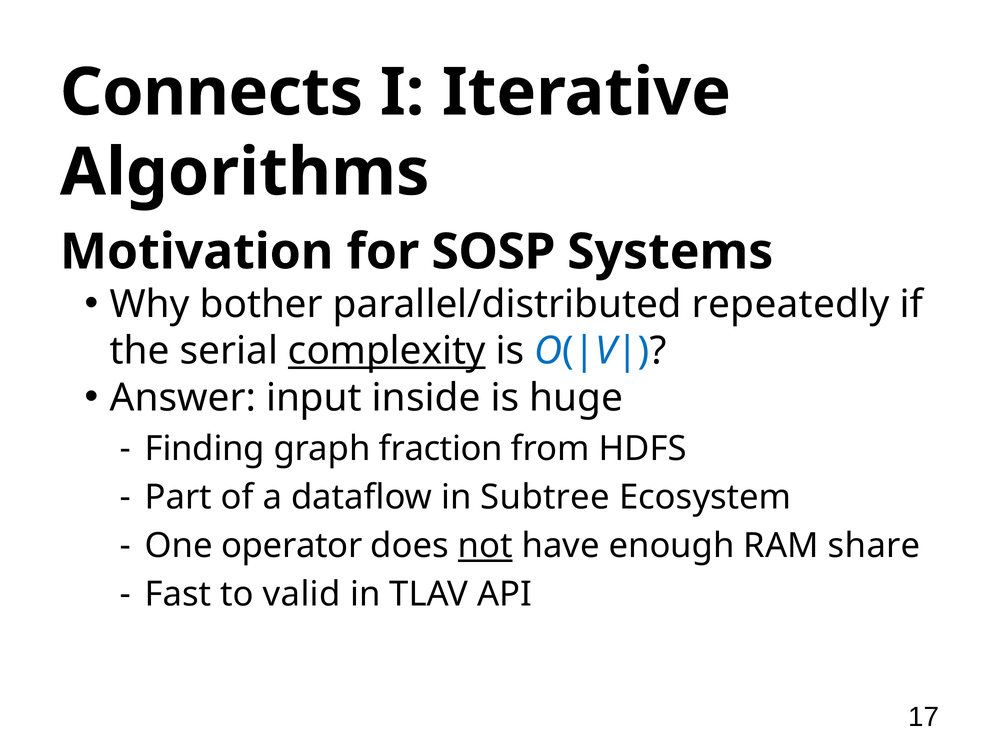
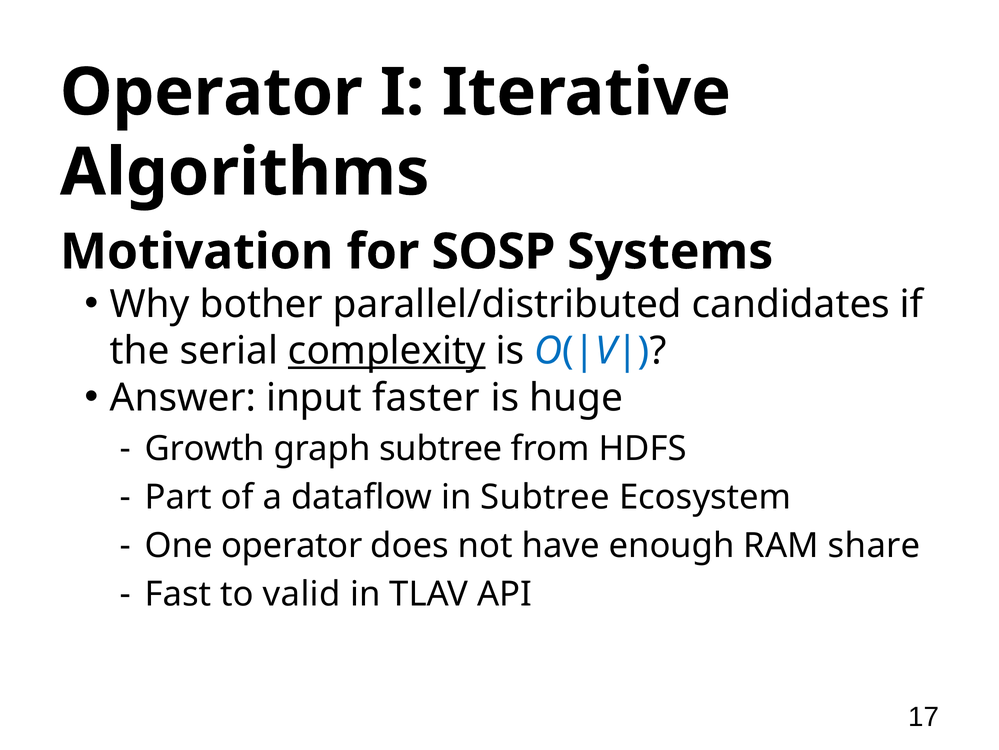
Connects: Connects -> Operator (211, 92)
repeatedly: repeatedly -> candidates (791, 304)
inside: inside -> faster (426, 397)
Finding: Finding -> Growth (205, 448)
graph fraction: fraction -> subtree (441, 448)
not underline: present -> none (485, 545)
